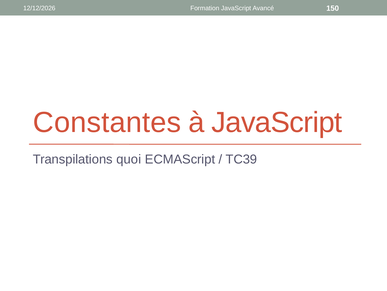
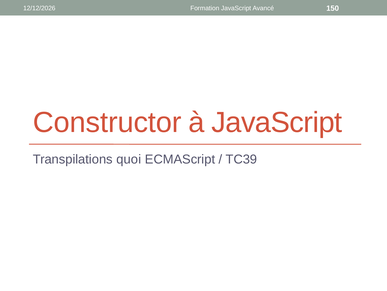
Constantes: Constantes -> Constructor (107, 122)
